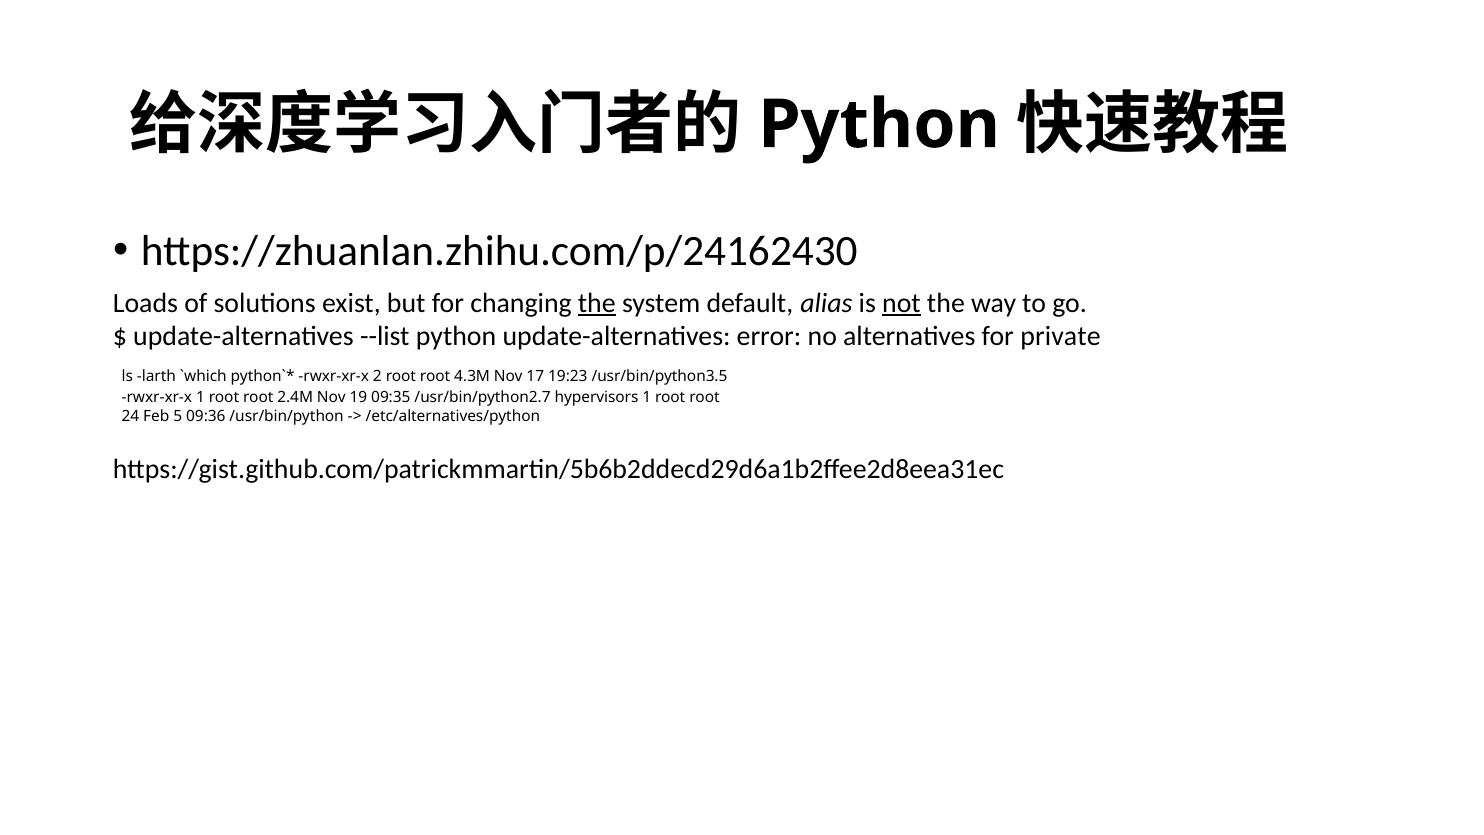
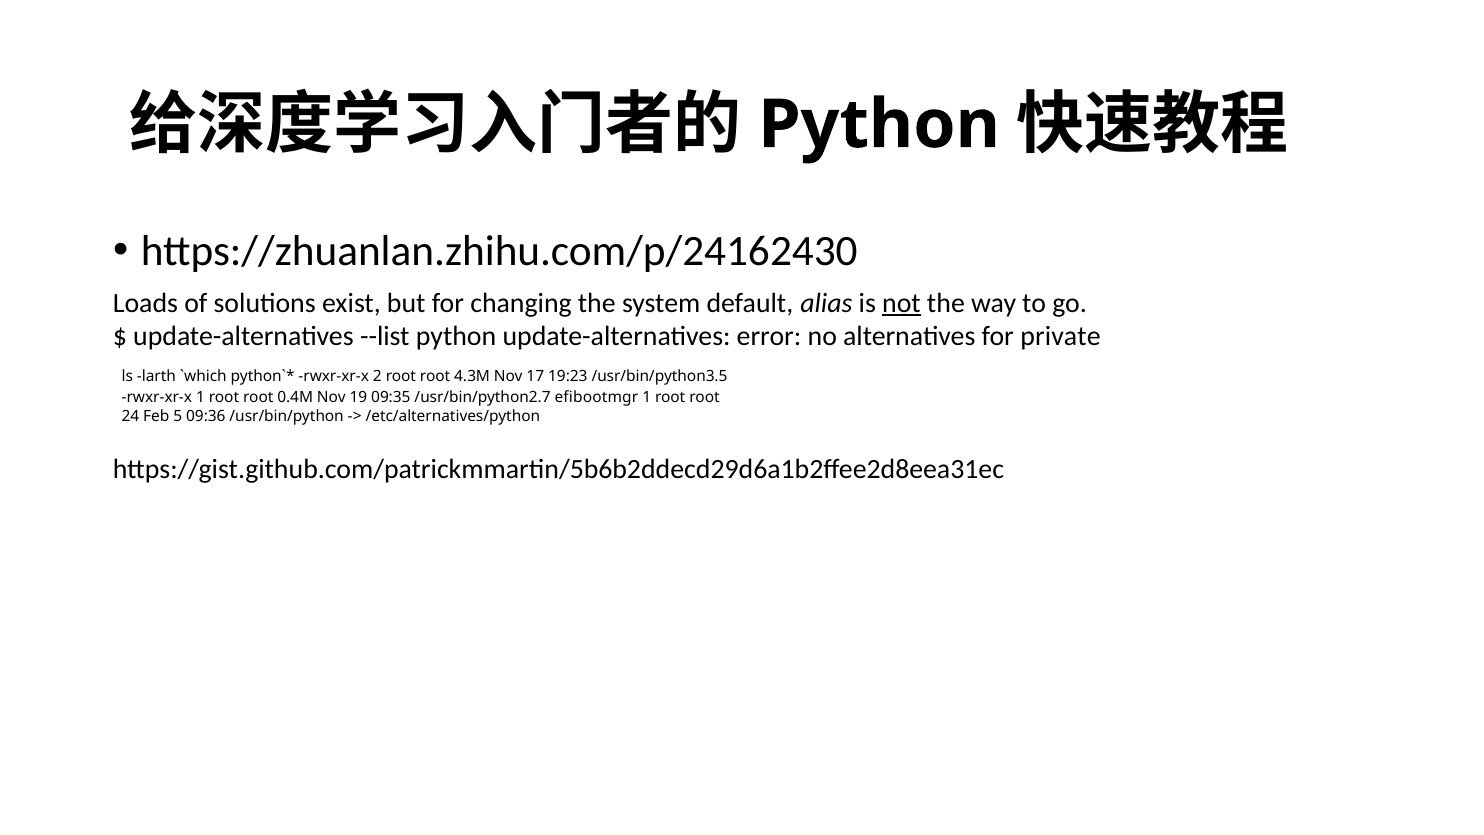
the underline: present -> none (597, 303)
2.4M: 2.4M -> 0.4M (295, 398)
hypervisors: hypervisors -> efibootmgr (596, 398)
